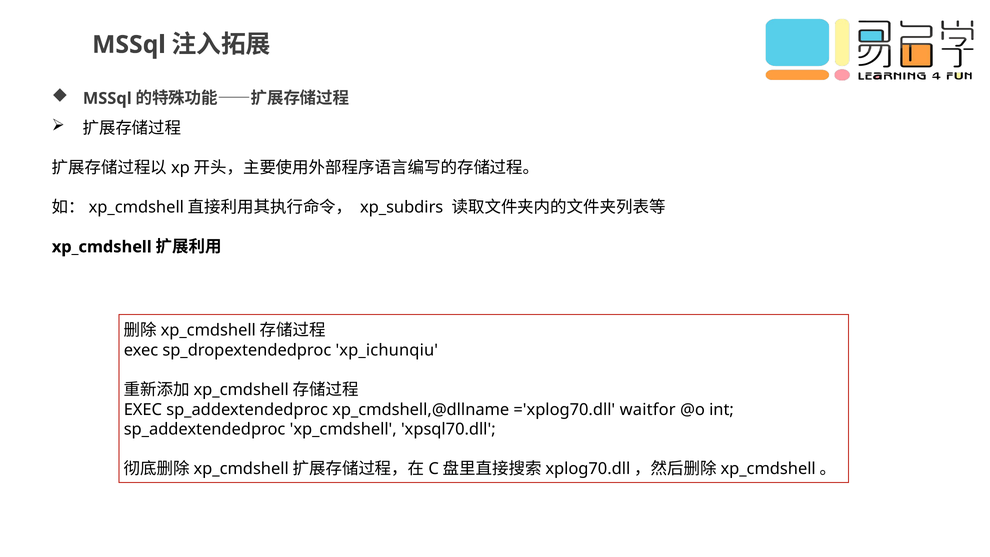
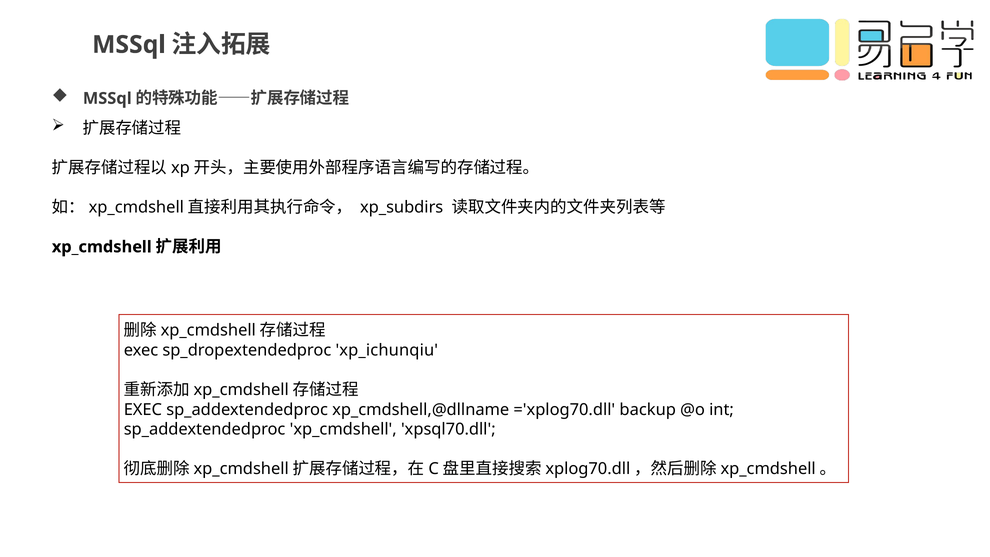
waitfor: waitfor -> backup (648, 409)
